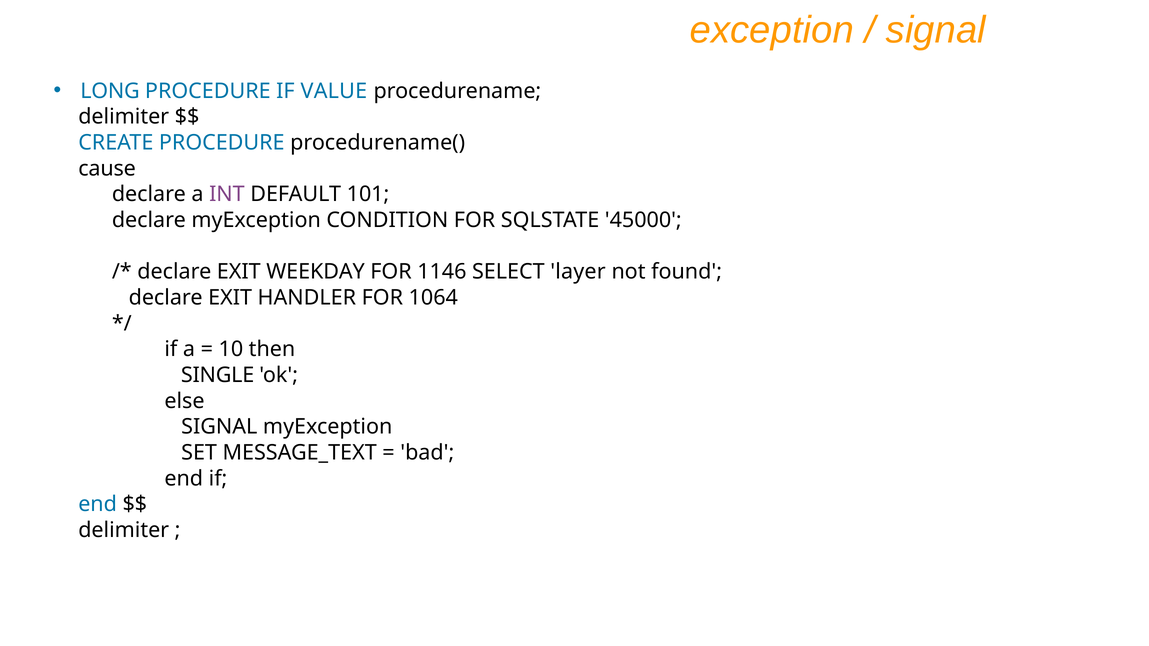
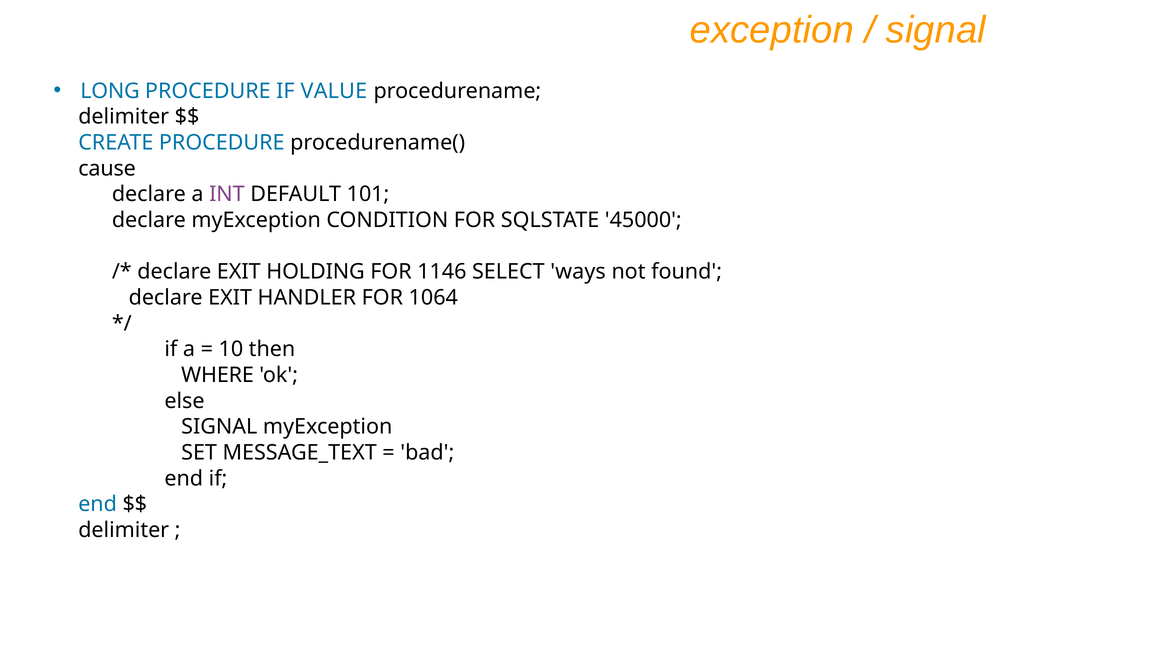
WEEKDAY: WEEKDAY -> HOLDING (316, 272)
layer: layer -> ways (578, 272)
SINGLE: SINGLE -> WHERE (218, 375)
